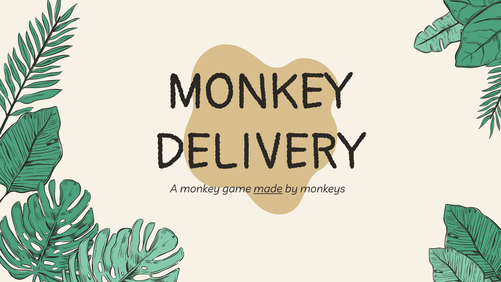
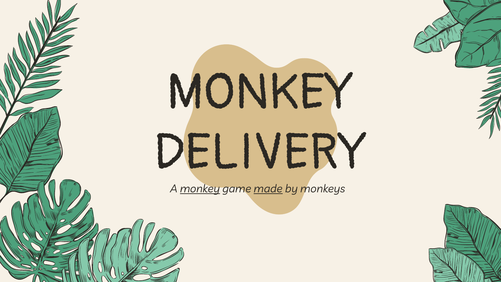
monkey underline: none -> present (200, 189)
